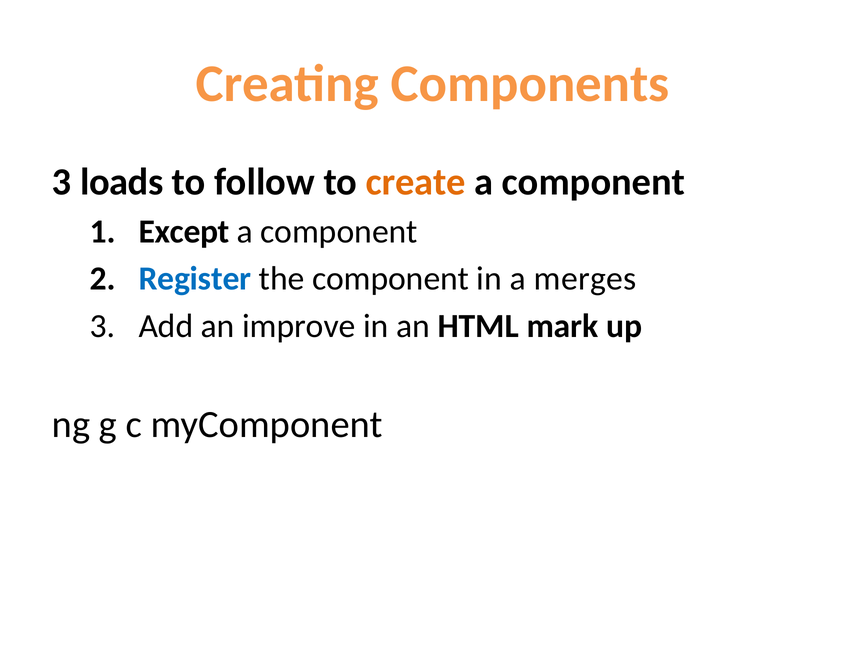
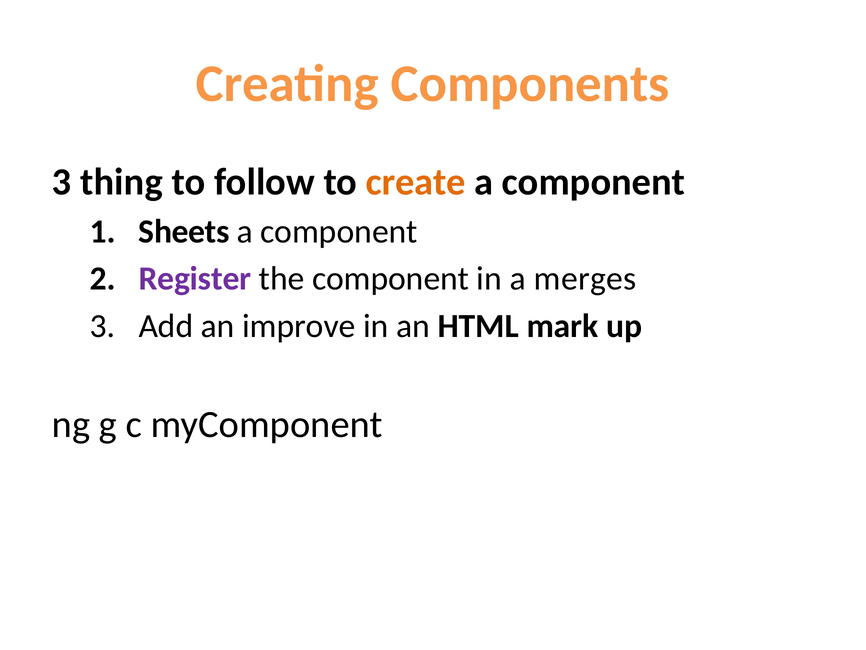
loads: loads -> thing (122, 182)
Except: Except -> Sheets (184, 231)
Register colour: blue -> purple (195, 279)
